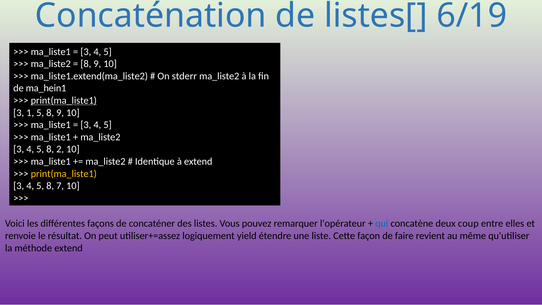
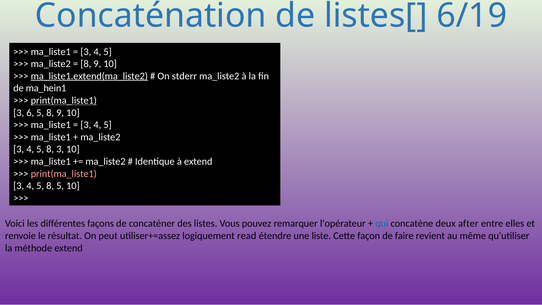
ma_liste1.extend(ma_liste2 underline: none -> present (89, 76)
1: 1 -> 6 (30, 113)
8 2: 2 -> 3 (60, 149)
print(ma_liste1 colour: yellow -> pink (64, 174)
8 7: 7 -> 5 (60, 186)
coup: coup -> after (468, 224)
yield: yield -> read (247, 236)
